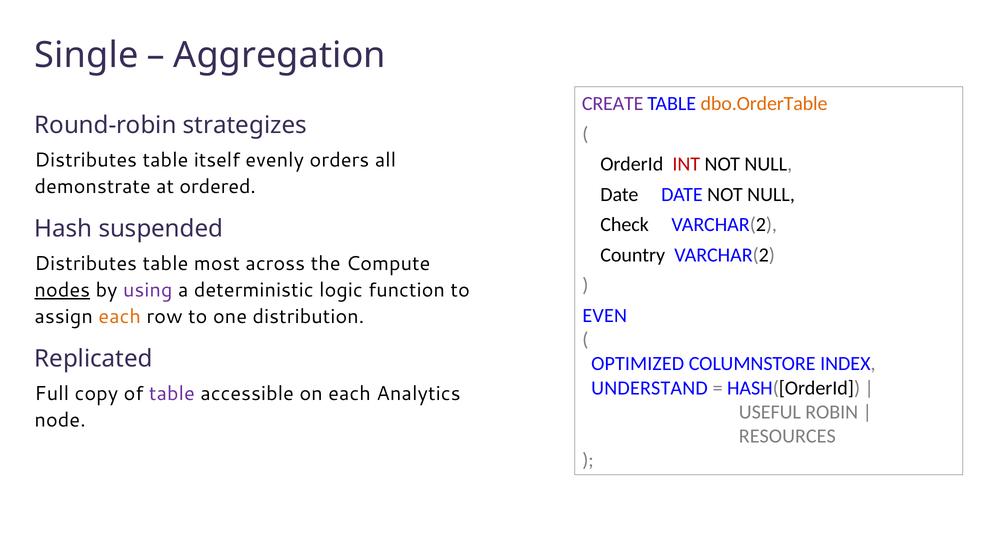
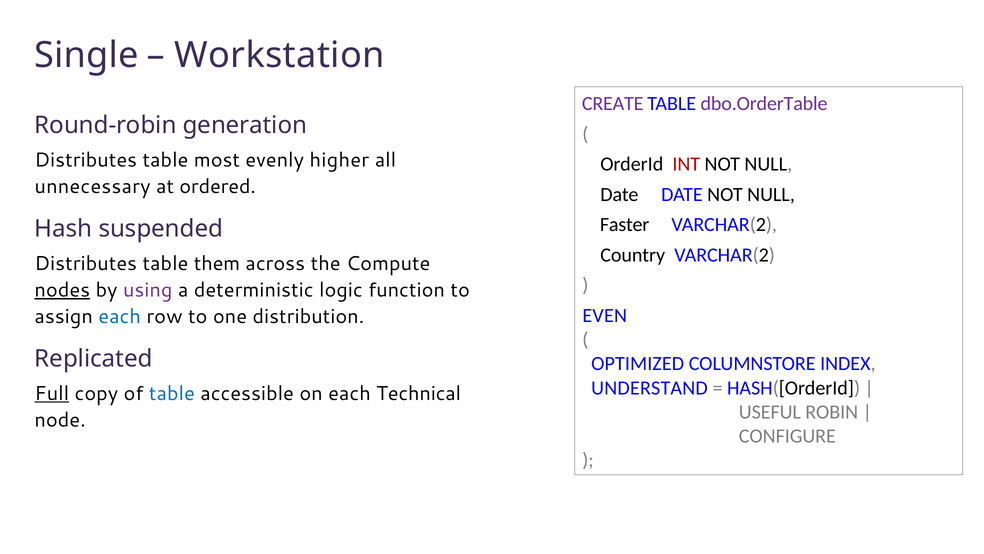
Aggregation: Aggregation -> Workstation (279, 55)
dbo.OrderTable colour: orange -> purple (764, 104)
strategizes: strategizes -> generation (245, 125)
itself: itself -> most (217, 160)
orders: orders -> higher (339, 160)
demonstrate: demonstrate -> unnecessary (93, 187)
Check: Check -> Faster (625, 225)
most: most -> them (217, 263)
each colour: orange -> blue (120, 316)
Full underline: none -> present (52, 393)
table colour: purple -> blue (172, 393)
Analytics: Analytics -> Technical (419, 393)
RESOURCES: RESOURCES -> CONFIGURE (787, 436)
